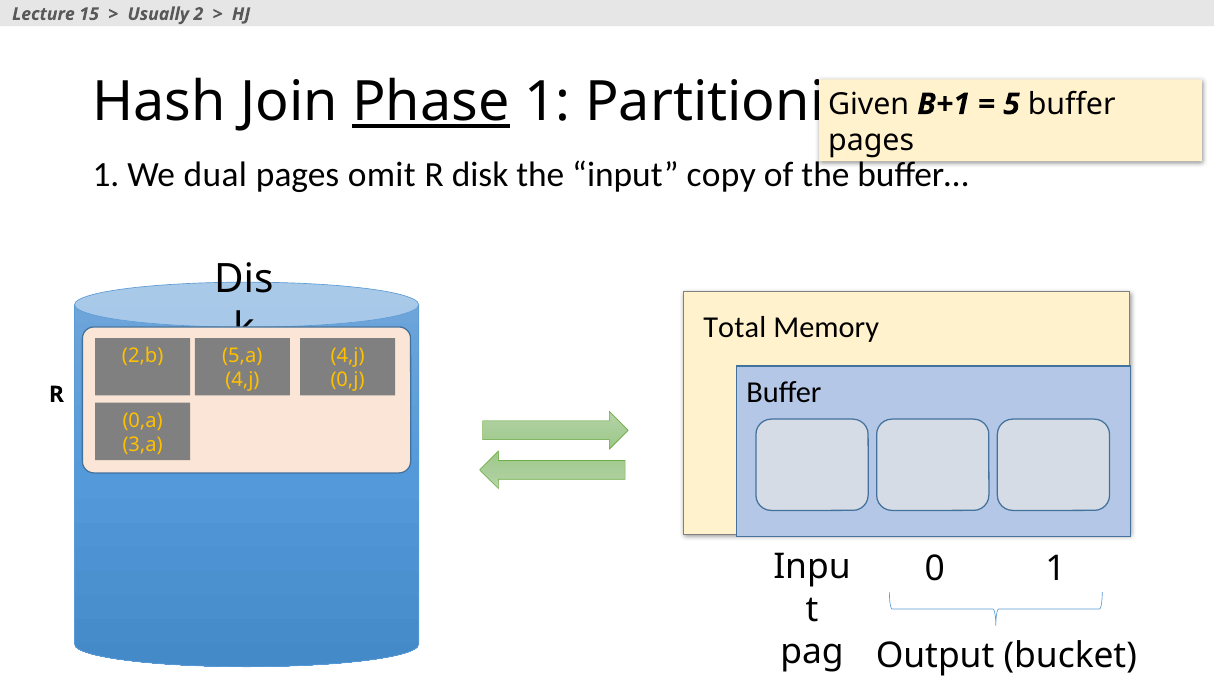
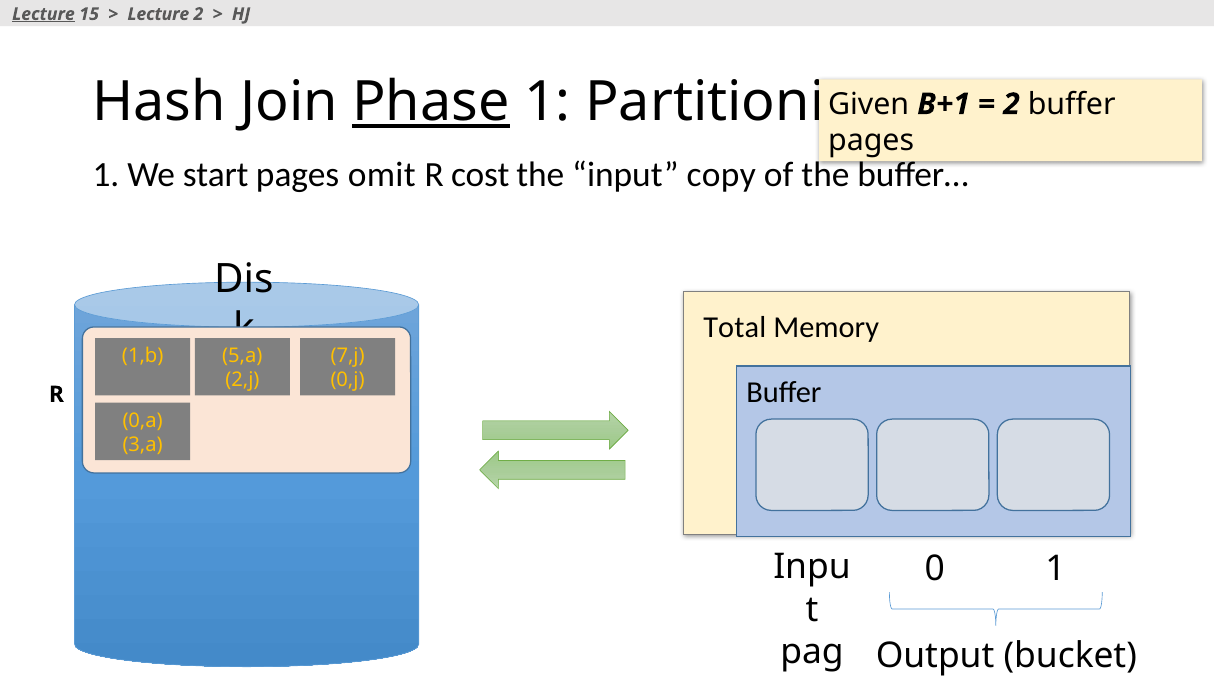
Lecture underline: none -> present (43, 14)
Usually: Usually -> Lecture (158, 14)
5: 5 -> 2 (1012, 104)
dual: dual -> start (216, 175)
disk: disk -> cost (480, 175)
2,b: 2,b -> 1,b (143, 356)
4,j: 4,j -> 7,j (348, 356)
4,j: 4,j -> 2,j (242, 380)
